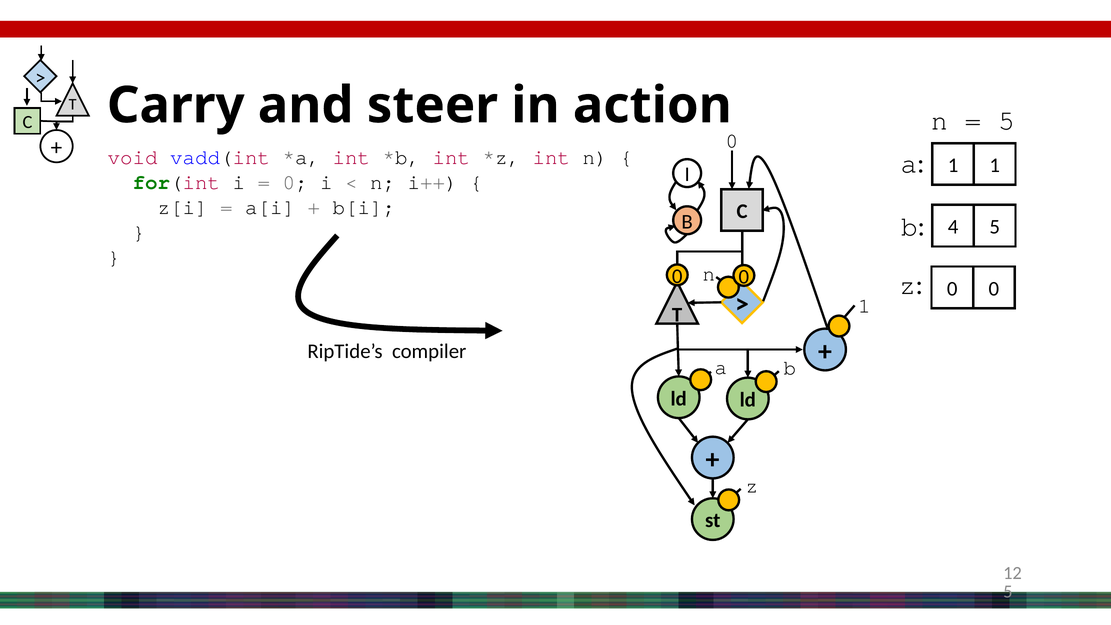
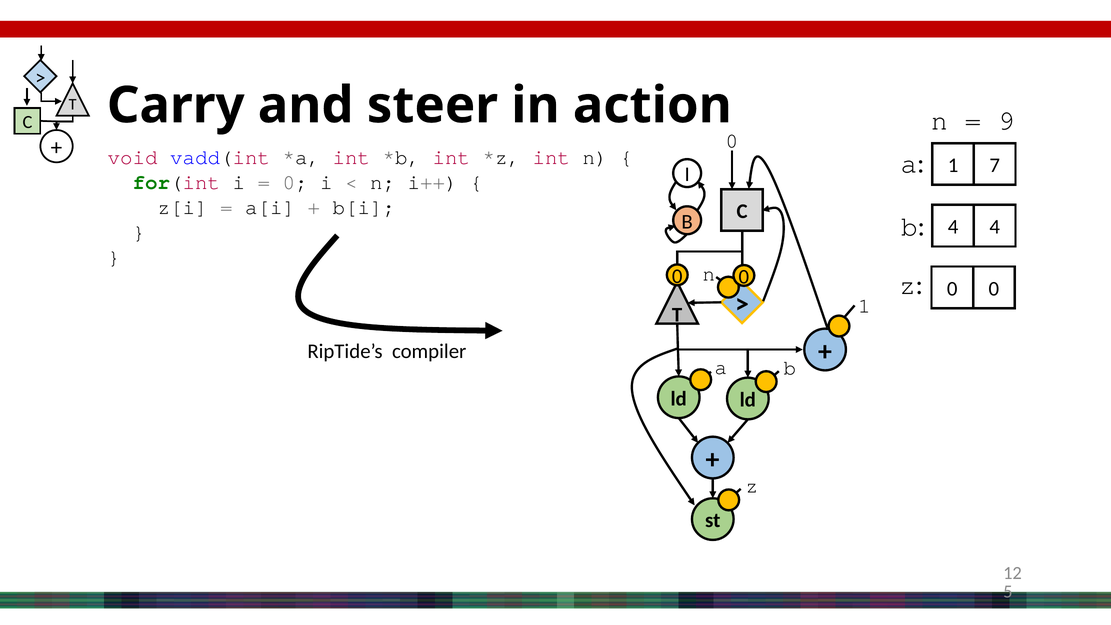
5: 5 -> 9 (1006, 120)
1 1: 1 -> 7 (995, 165)
4 5: 5 -> 4 (995, 227)
